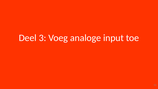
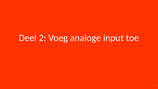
3: 3 -> 2 (42, 38)
